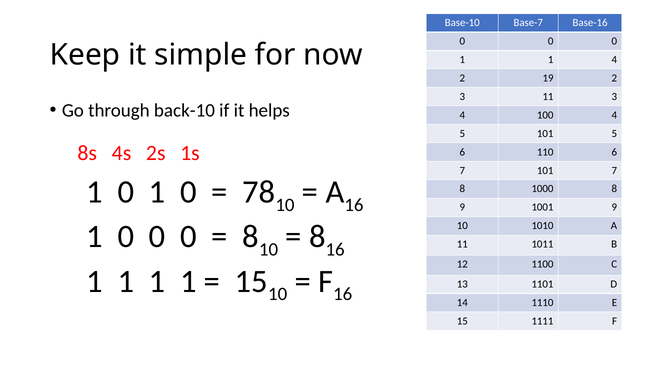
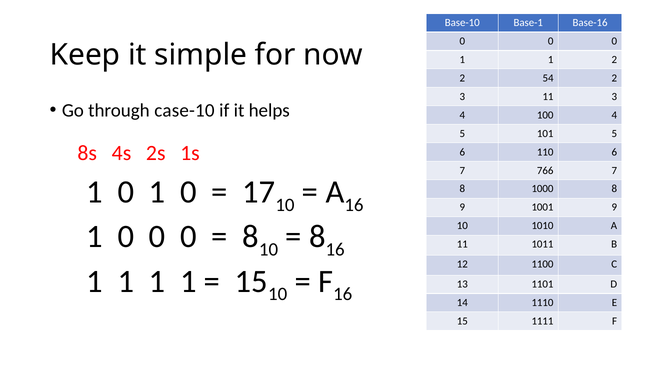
Base-7: Base-7 -> Base-1 (528, 23)
1 4: 4 -> 2 (614, 60)
19: 19 -> 54 (548, 78)
back-10: back-10 -> case-10 (184, 110)
7 101: 101 -> 766 (545, 170)
78: 78 -> 17 (259, 192)
